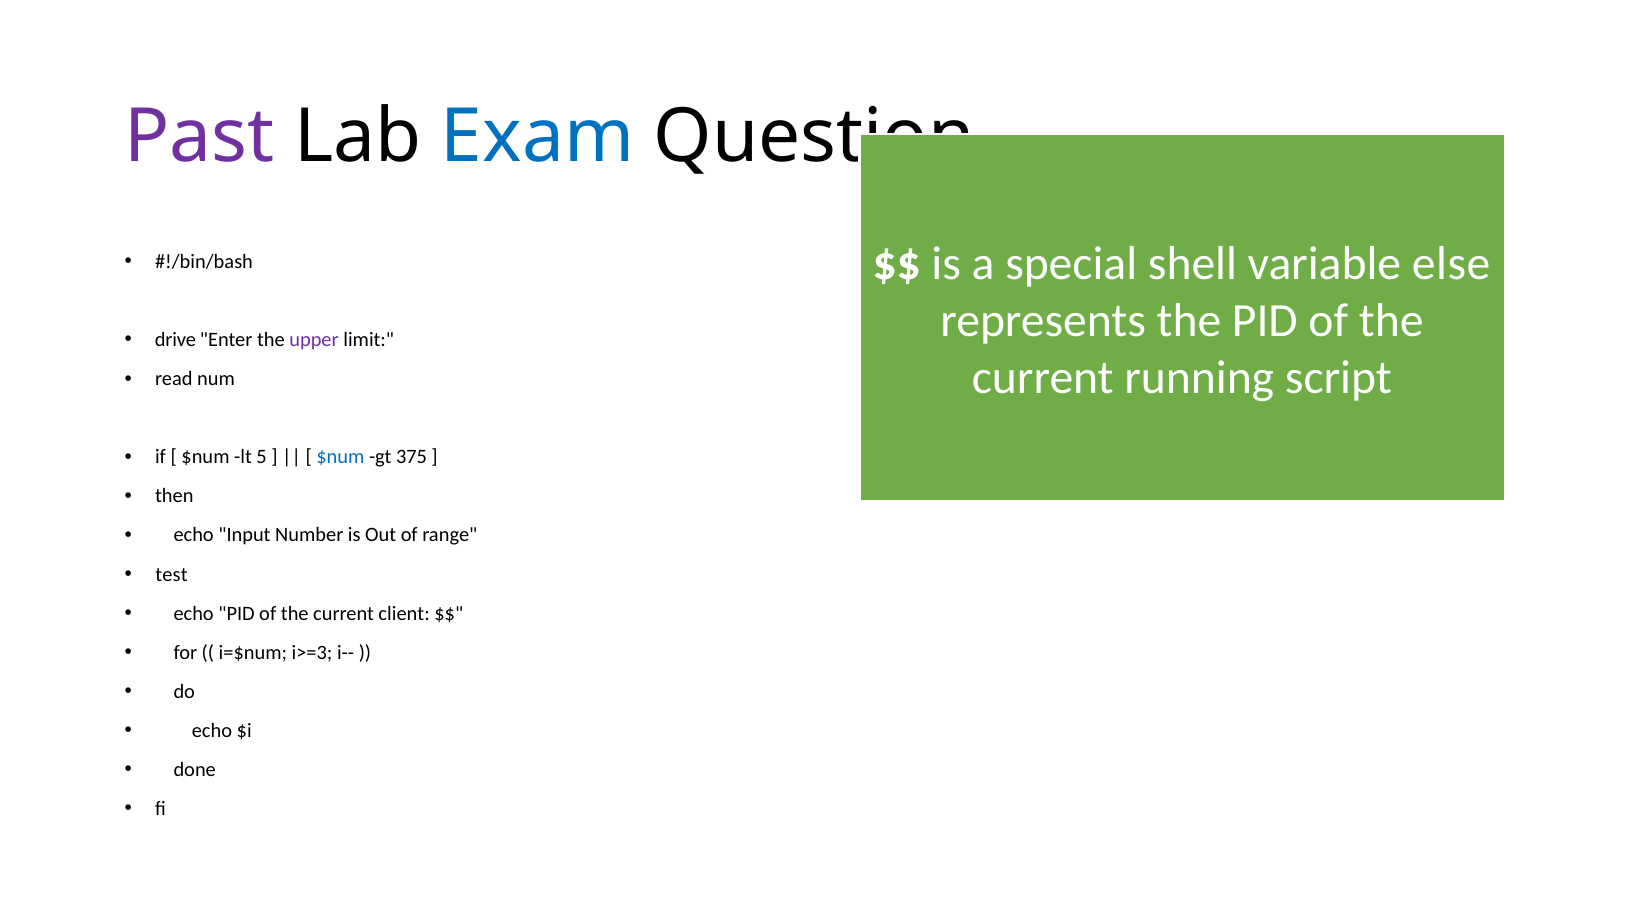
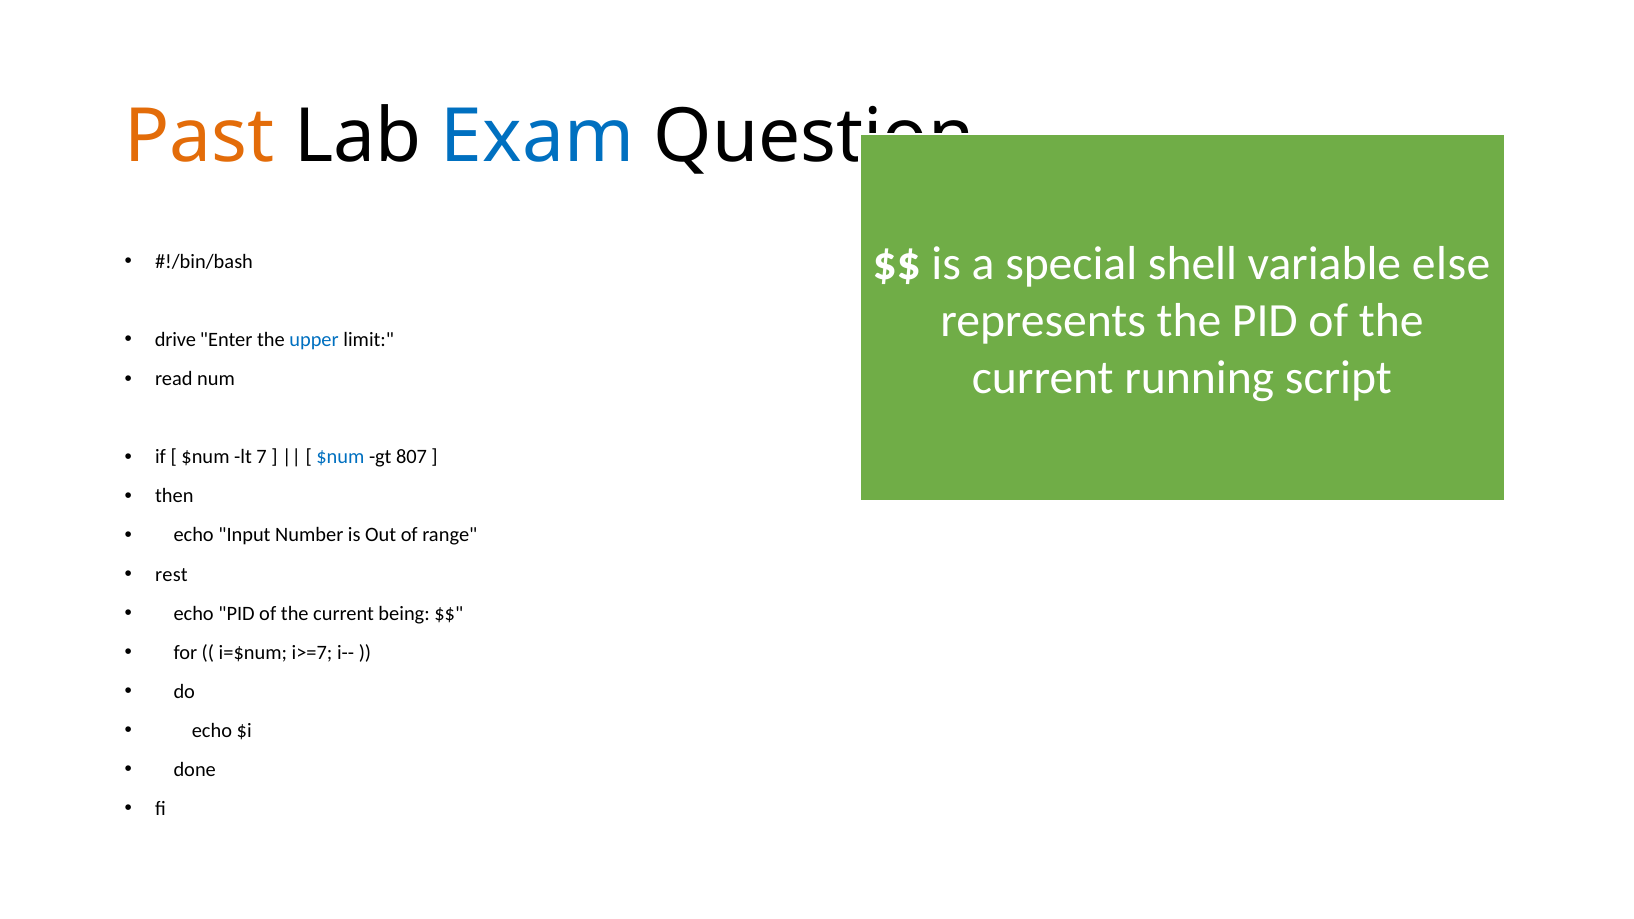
Past colour: purple -> orange (200, 137)
upper colour: purple -> blue (314, 340)
5: 5 -> 7 (262, 457)
375: 375 -> 807 (412, 457)
test: test -> rest (172, 574)
client: client -> being (404, 613)
i>=3: i>=3 -> i>=7 (312, 653)
